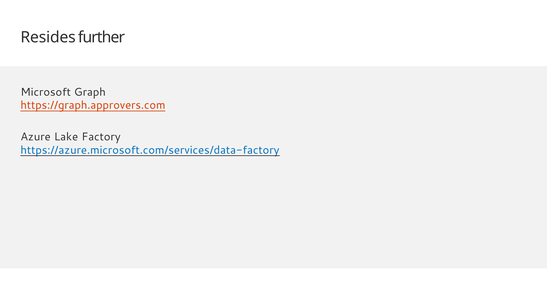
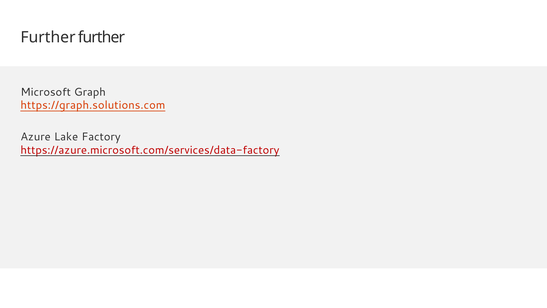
Resides: Resides -> Further (48, 37)
https://graph.approvers.com: https://graph.approvers.com -> https://graph.solutions.com (93, 105)
https://azure.microsoft.com/services/data-factory colour: blue -> red (150, 150)
